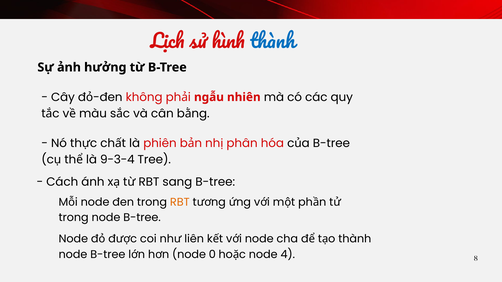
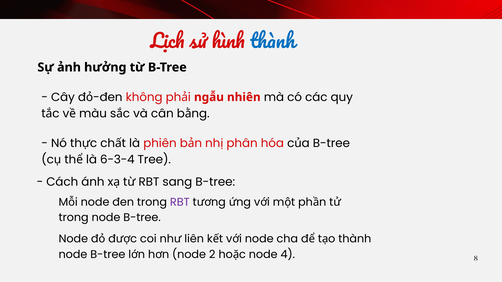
9-3-4: 9-3-4 -> 6-3-4 (117, 160)
RBT colour: orange -> purple (180, 202)
0: 0 -> 2 (212, 255)
